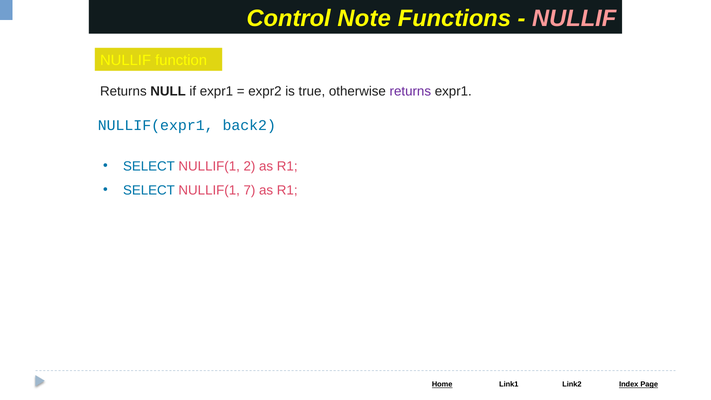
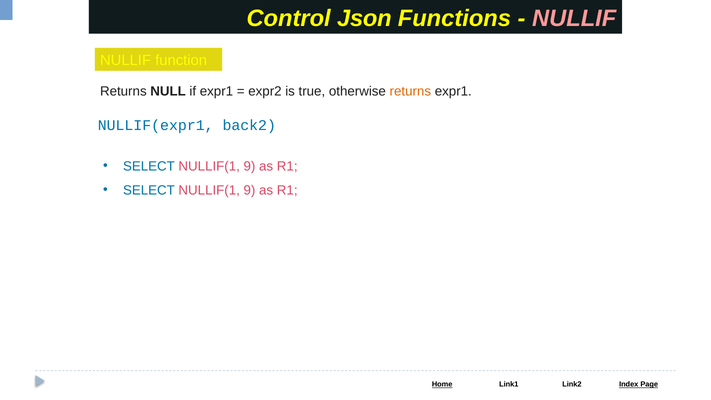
Note: Note -> Json (364, 19)
returns colour: purple -> orange (410, 92)
2: 2 -> 9 (249, 166)
7: 7 -> 9 (249, 190)
